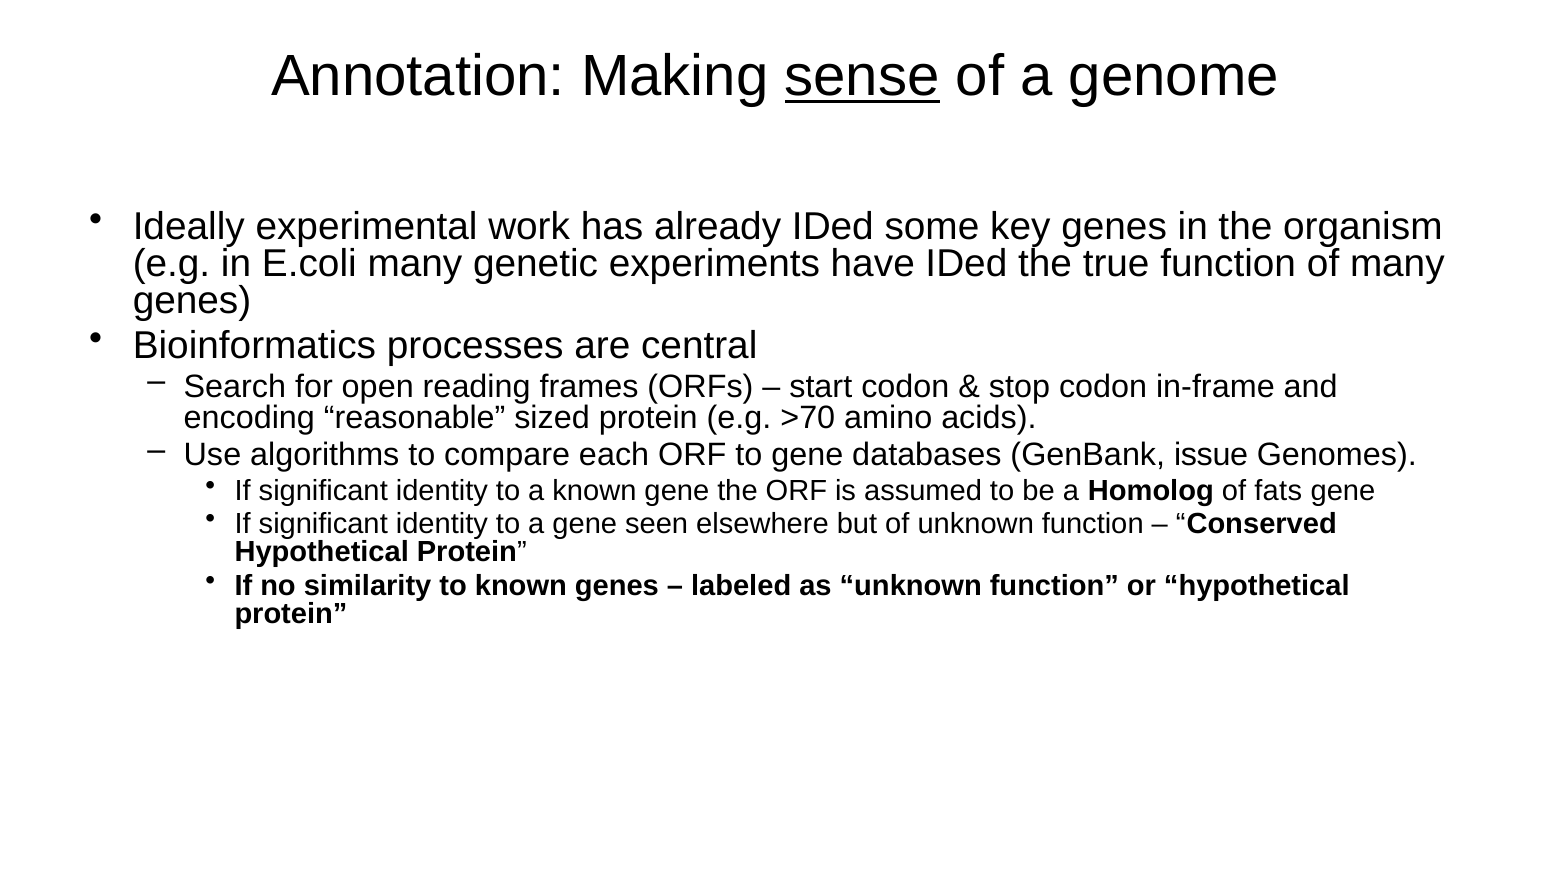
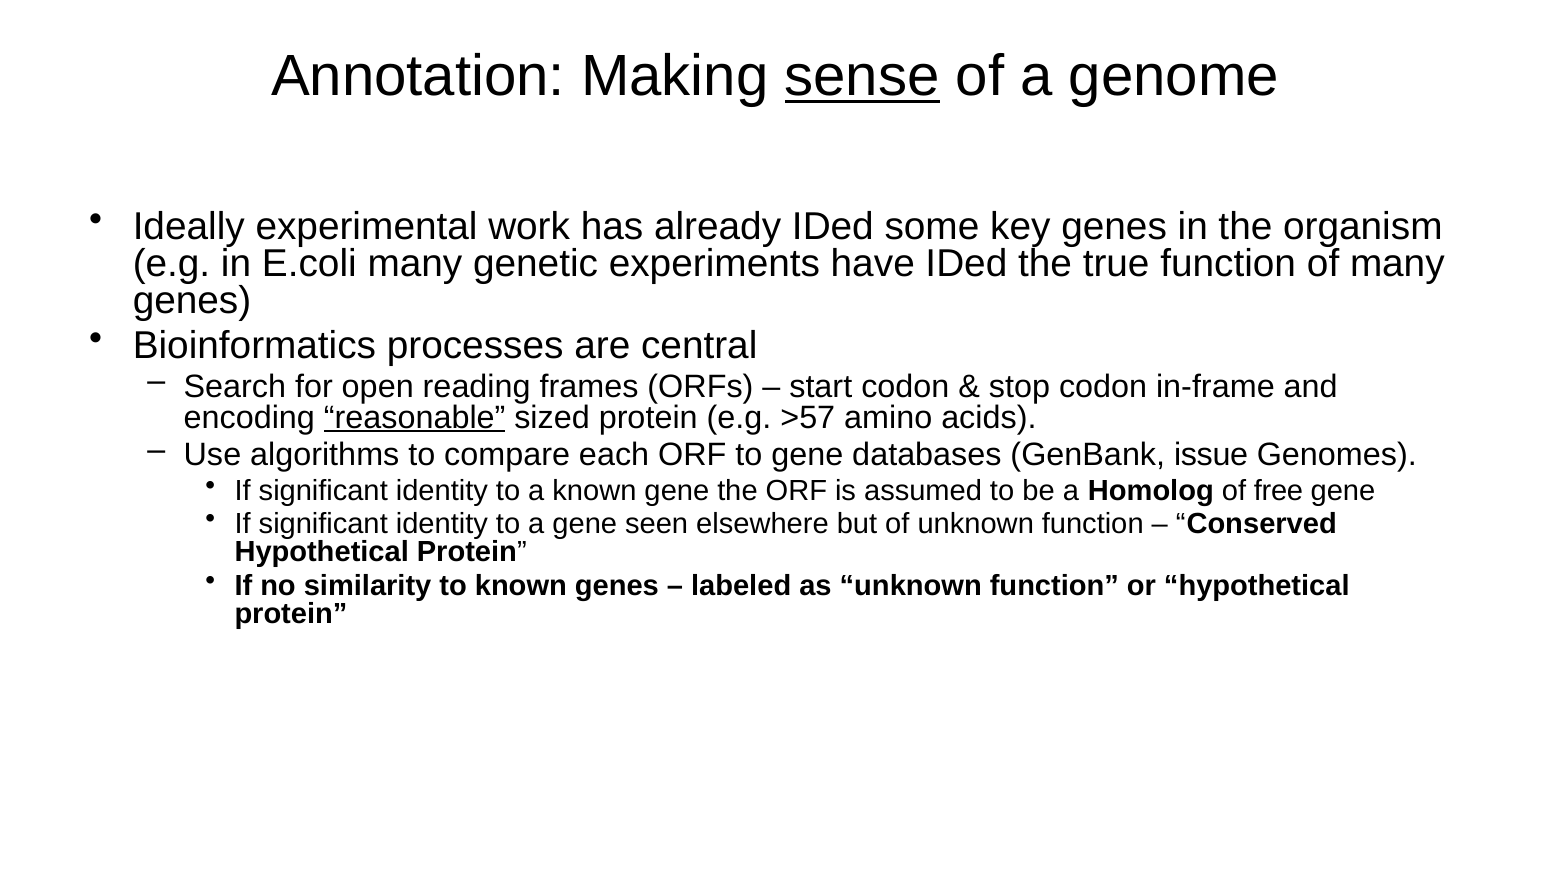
reasonable underline: none -> present (415, 418)
>70: >70 -> >57 (808, 418)
fats: fats -> free (1279, 491)
